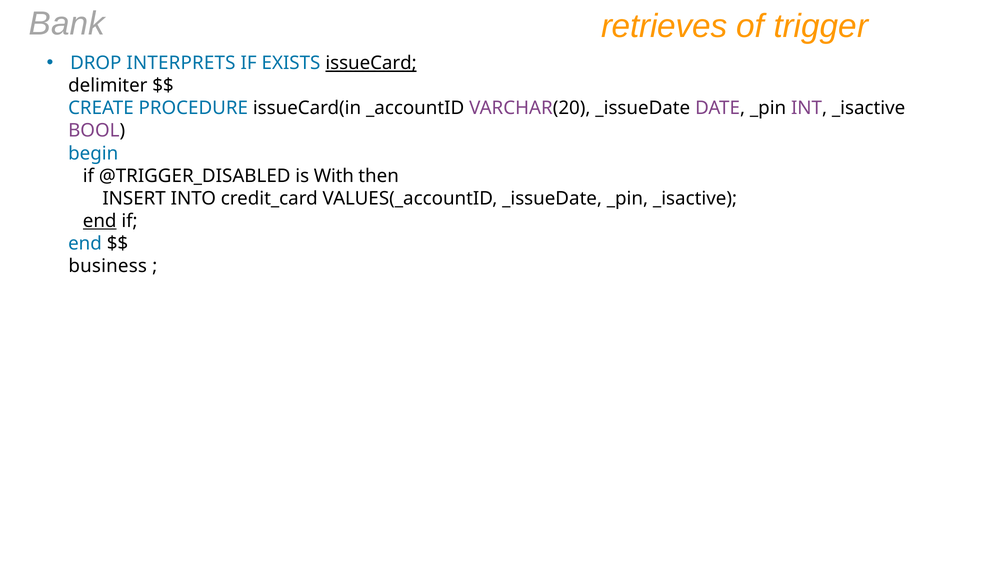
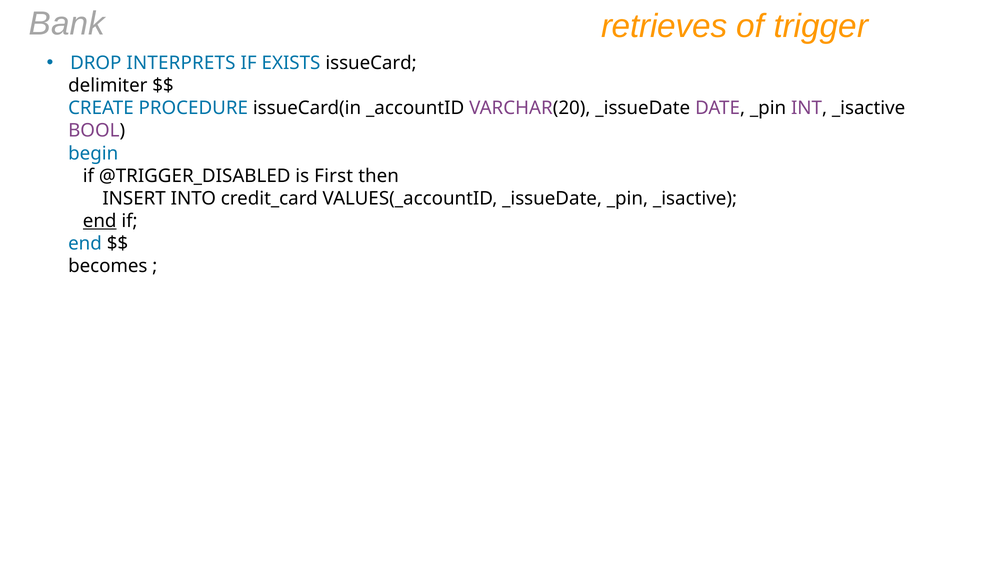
issueCard underline: present -> none (371, 63)
With: With -> First (334, 176)
business: business -> becomes (108, 266)
